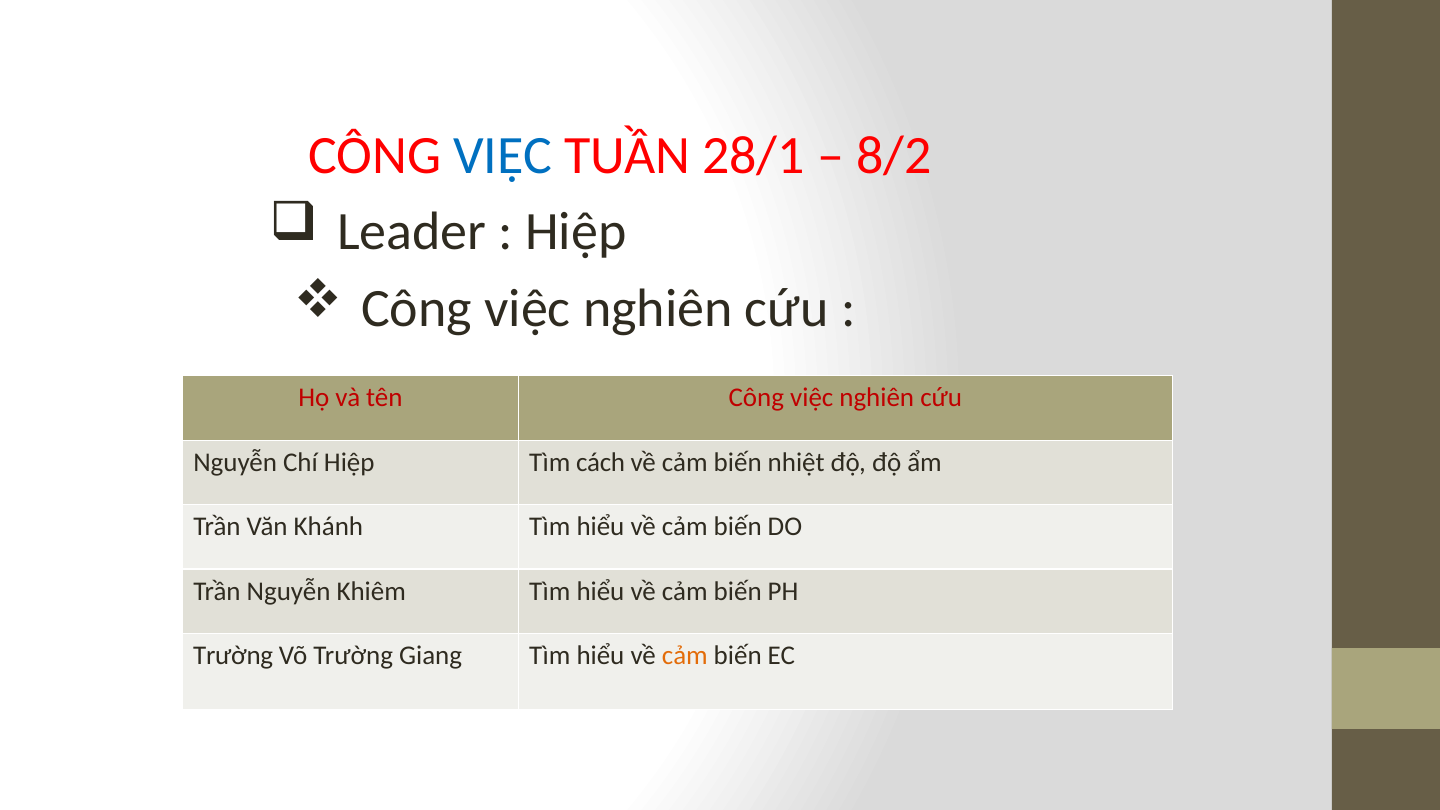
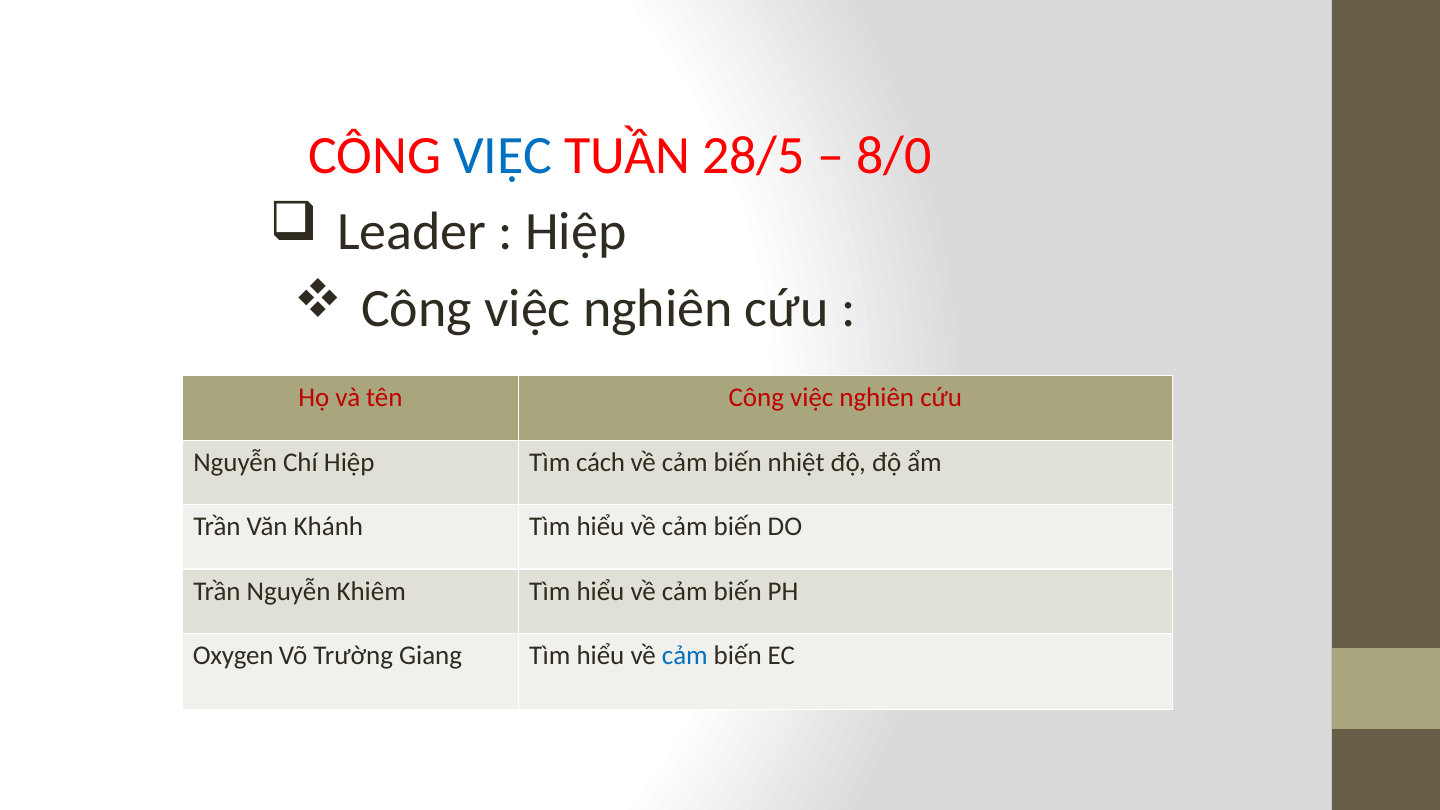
28/1: 28/1 -> 28/5 (754, 156)
8/2: 8/2 -> 8/0 (894, 156)
Trường: Trường -> Oxygen (233, 656)
cảm colour: orange -> blue (685, 656)
